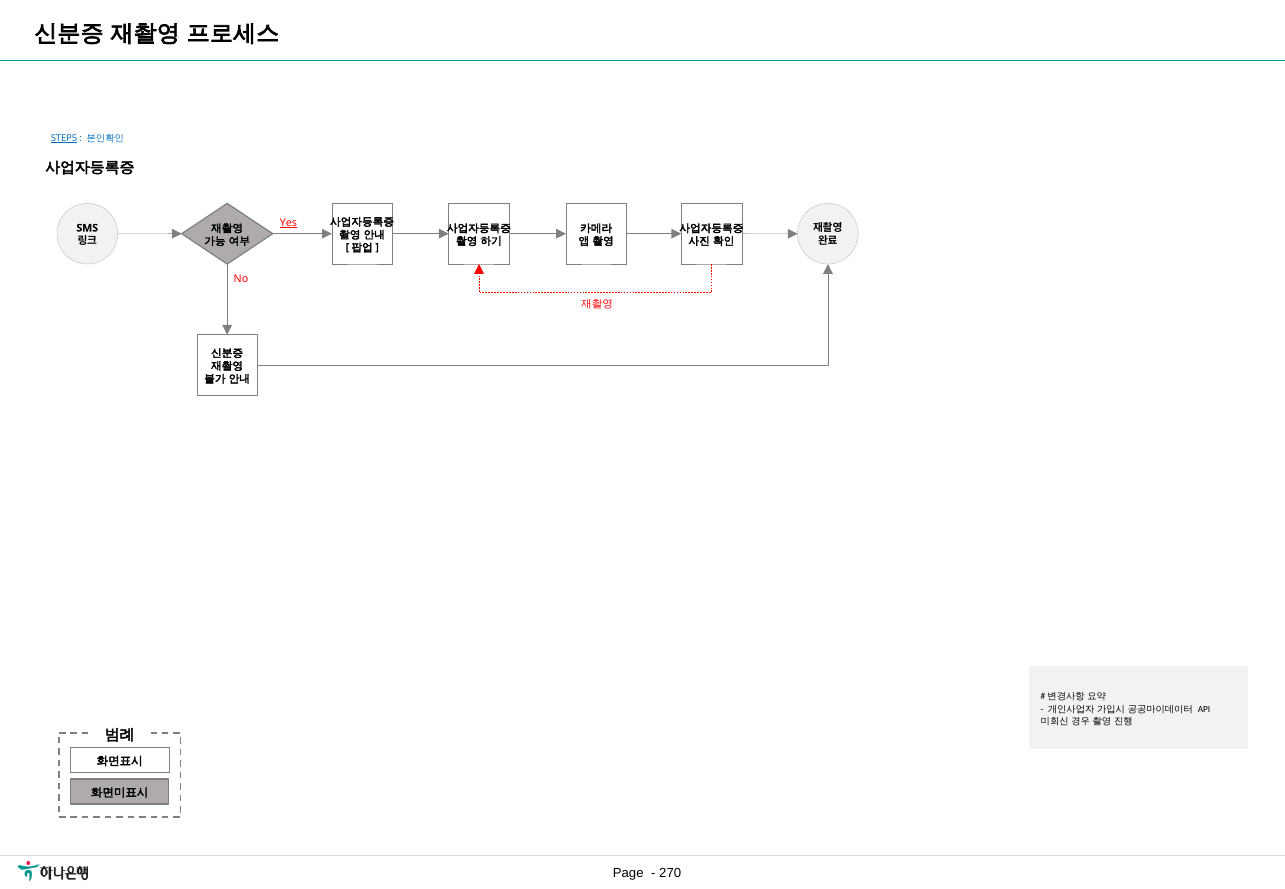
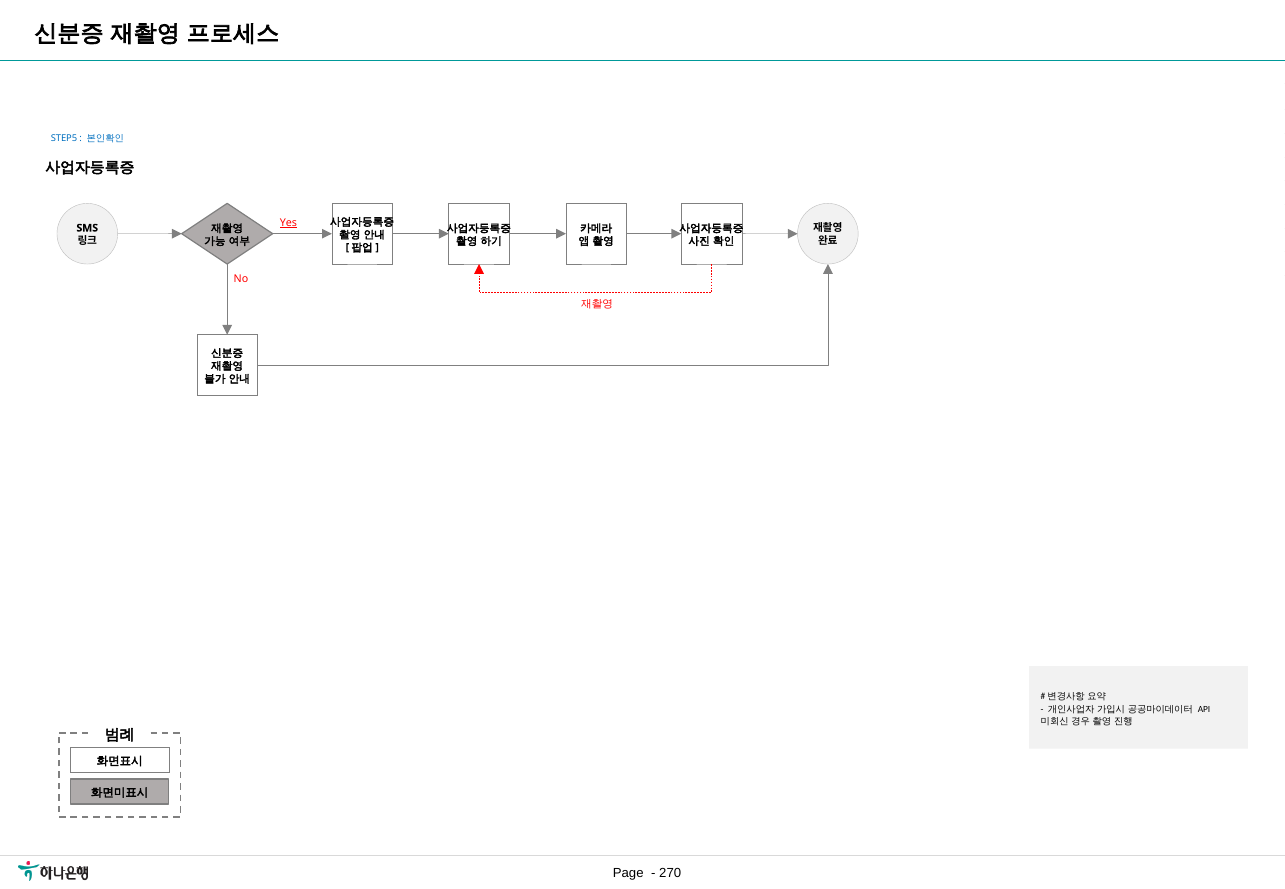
STEP5 underline: present -> none (64, 138)
